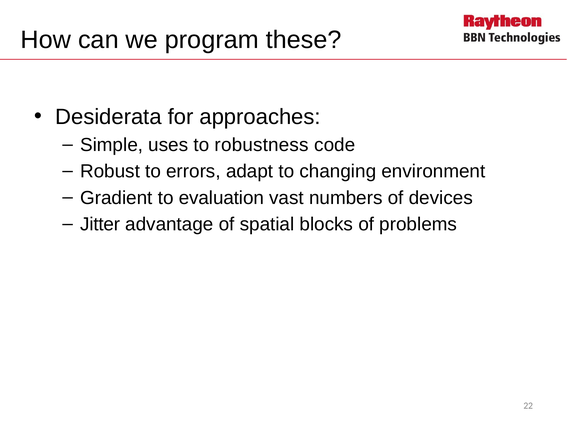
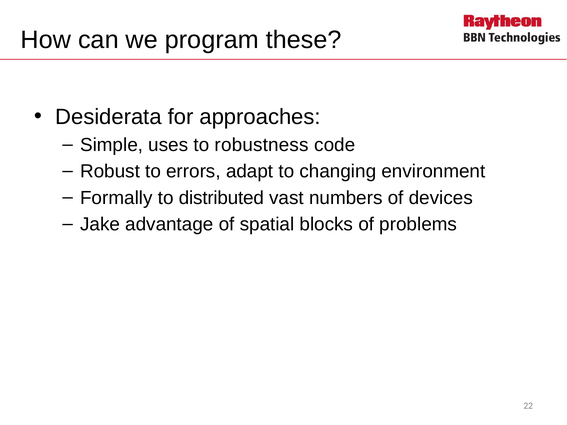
Gradient: Gradient -> Formally (116, 198)
evaluation: evaluation -> distributed (221, 198)
Jitter: Jitter -> Jake (100, 224)
